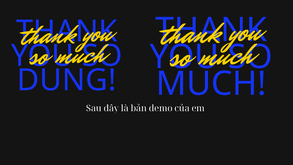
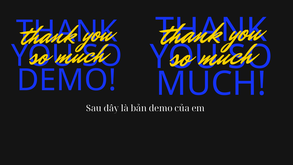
DUNG: DUNG -> DEMO (67, 80)
